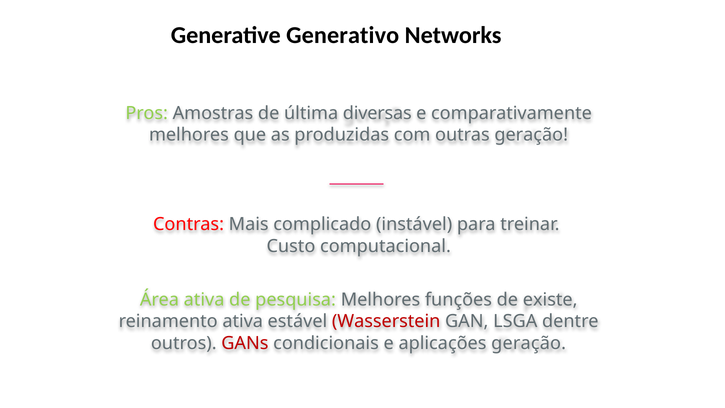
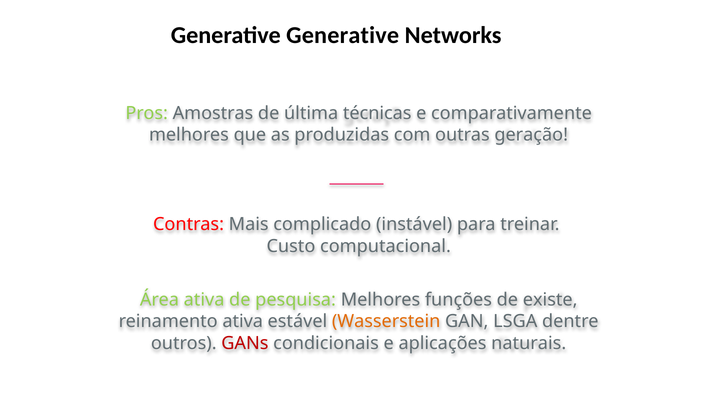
Generative Generativo: Generativo -> Generative (343, 35)
diversas: diversas -> técnicas (377, 113)
Wasserstein colour: red -> orange (386, 321)
aplicações geração: geração -> naturais (529, 343)
